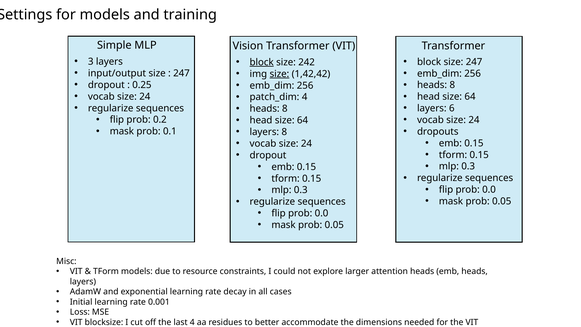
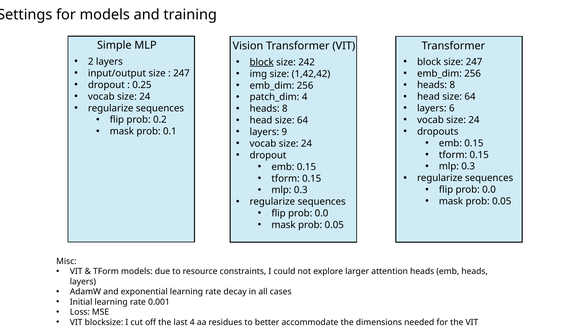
3: 3 -> 2 (91, 62)
size underline: present -> none (279, 74)
layers 8: 8 -> 9 (284, 132)
